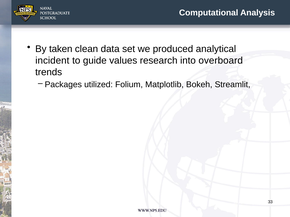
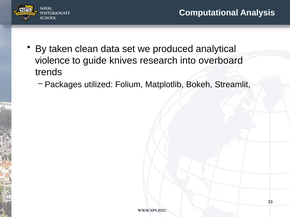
incident: incident -> violence (52, 61)
values: values -> knives (123, 61)
